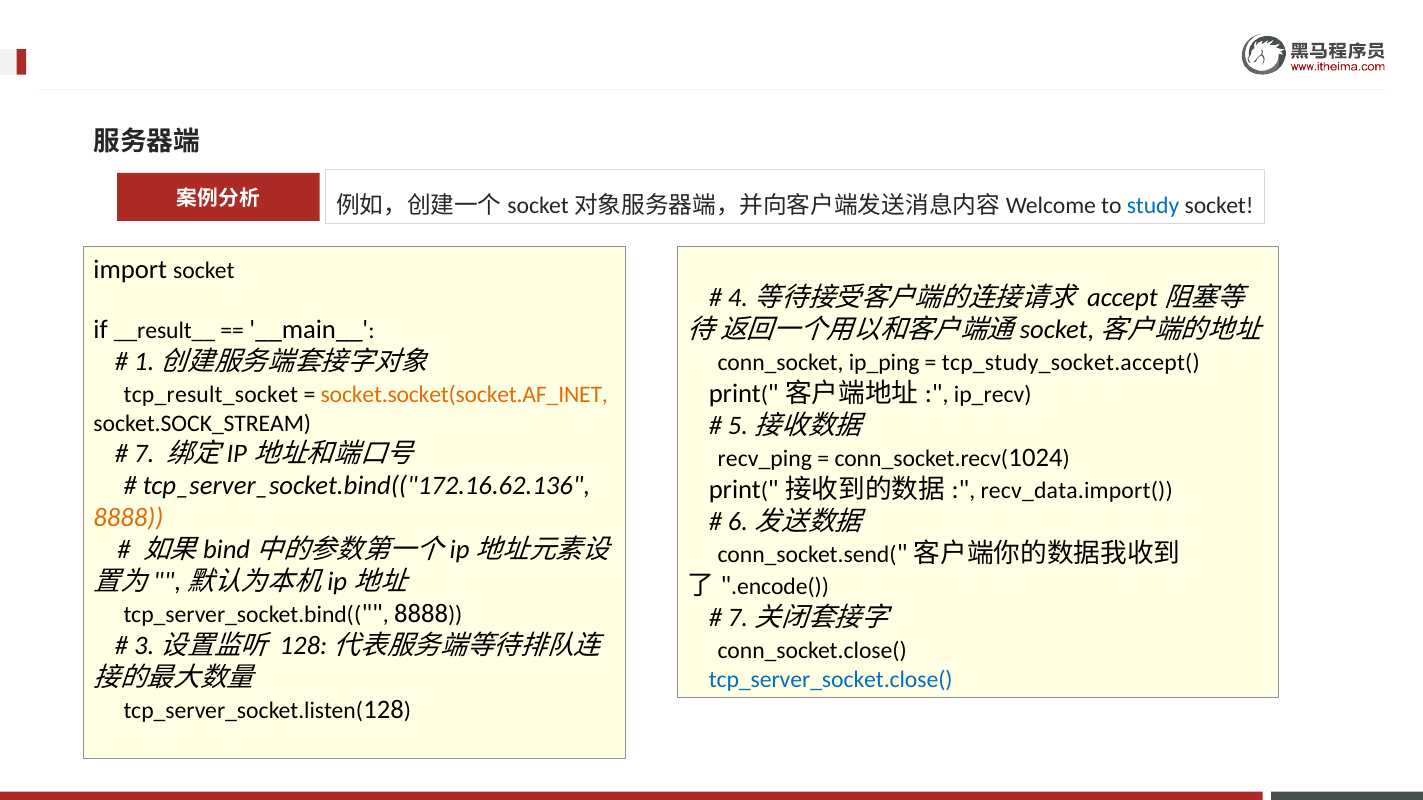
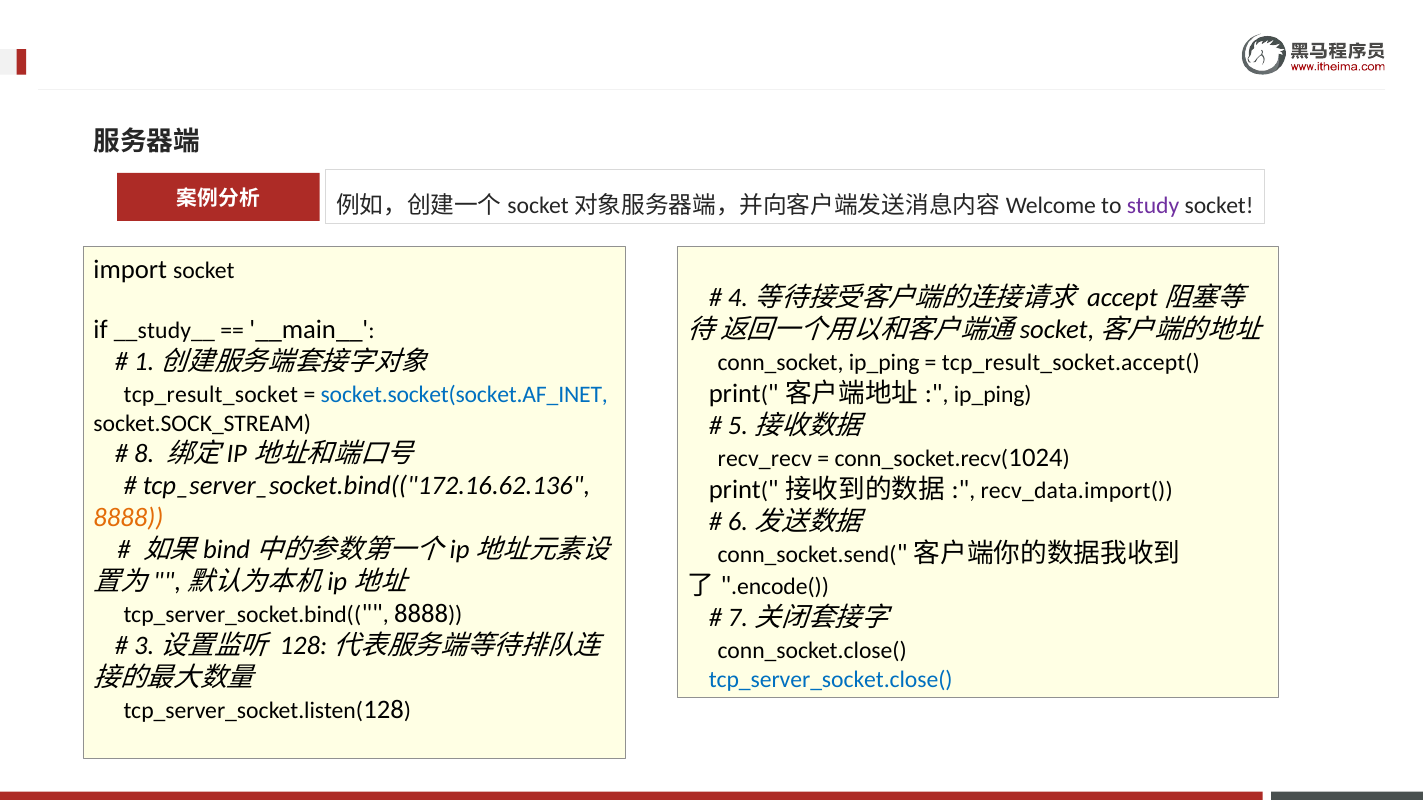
study colour: blue -> purple (1153, 205)
__result__: __result__ -> __study__ (164, 331)
tcp_study_socket.accept(: tcp_study_socket.accept( -> tcp_result_socket.accept( (1071, 363)
ip_recv: ip_recv -> ip_ping (993, 395)
socket.socket(socket.AF_INET colour: orange -> blue (464, 395)
7: 7 -> 8 (144, 454)
recv_ping: recv_ping -> recv_recv (765, 459)
